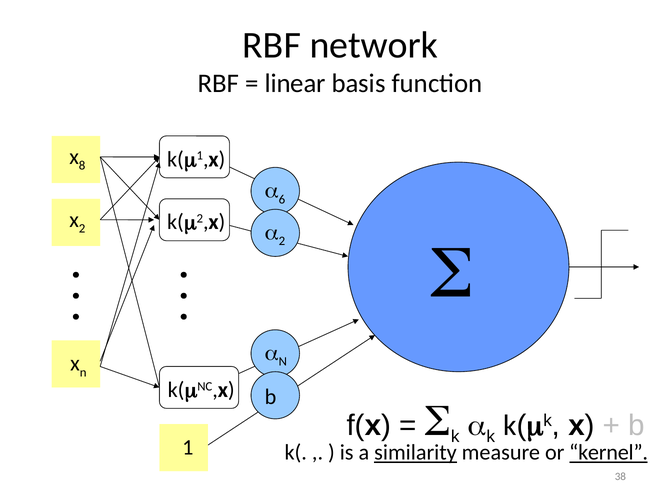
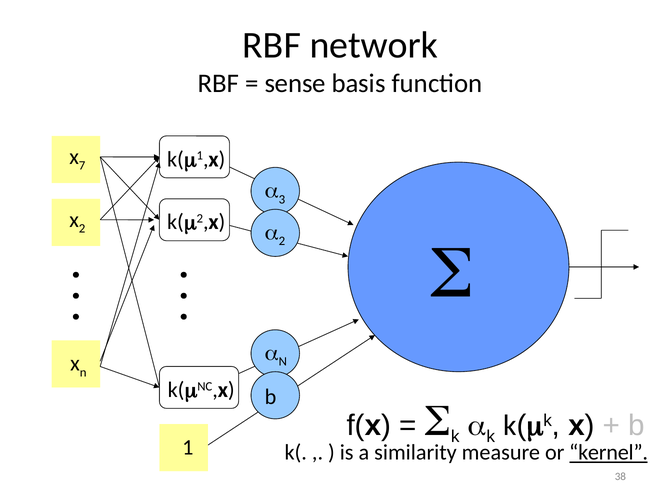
linear: linear -> sense (295, 83)
8: 8 -> 7 (82, 166)
6: 6 -> 3 (282, 199)
similarity underline: present -> none (416, 453)
